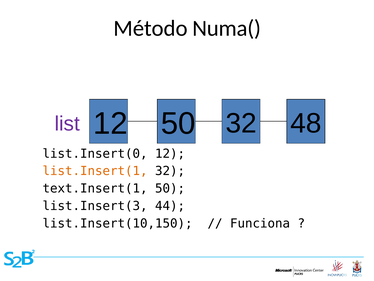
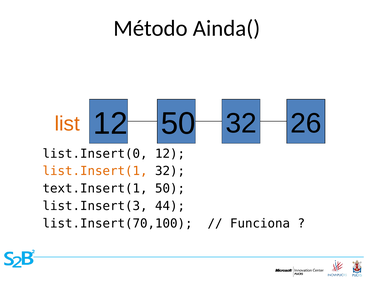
Numa(: Numa( -> Ainda( (227, 28)
48: 48 -> 26 (306, 123)
list colour: purple -> orange (67, 124)
list.Insert(10,150: list.Insert(10,150 -> list.Insert(70,100 (118, 223)
